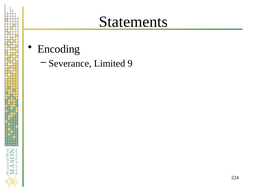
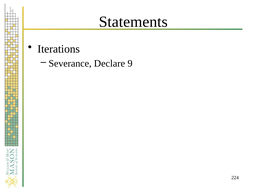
Encoding: Encoding -> Iterations (59, 49)
Limited: Limited -> Declare (110, 64)
